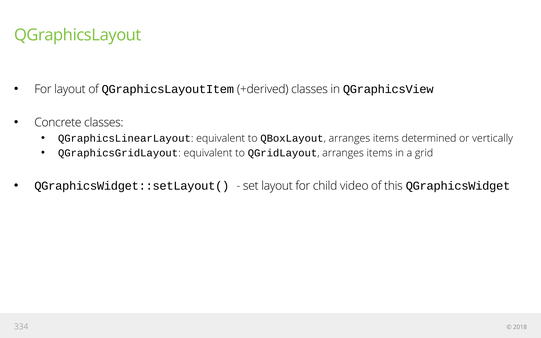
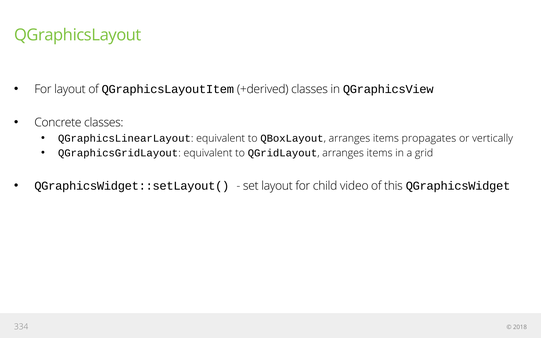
determined: determined -> propagates (429, 138)
